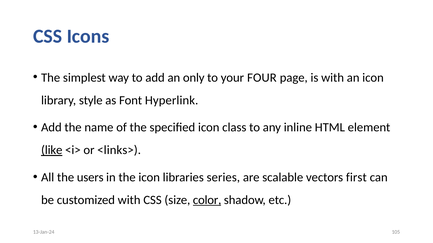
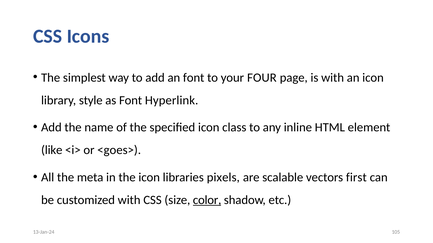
an only: only -> font (194, 78)
like underline: present -> none (52, 150)
<links>: <links> -> <goes> (119, 150)
users: users -> meta (90, 178)
series: series -> pixels (223, 178)
